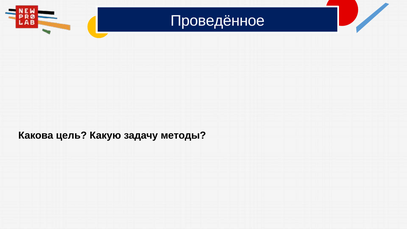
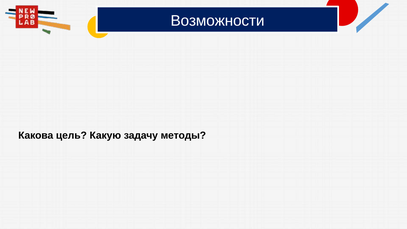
Проведённое: Проведённое -> Возможности (217, 21)
